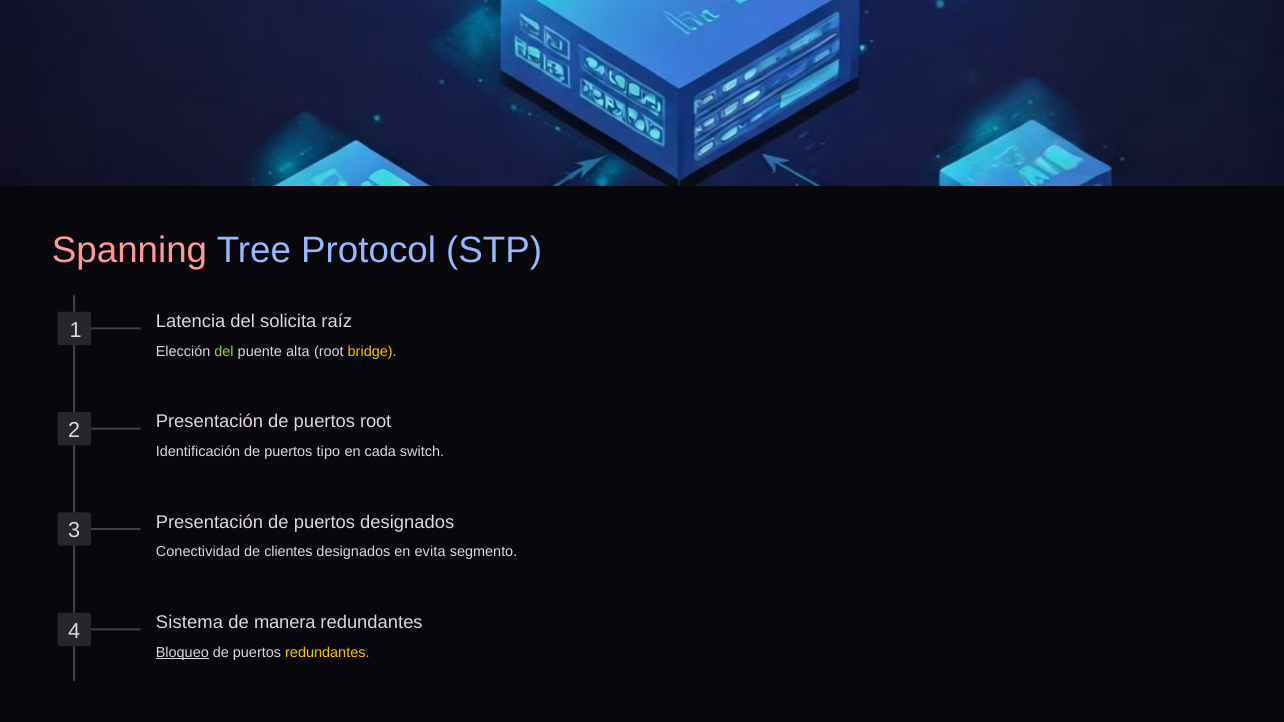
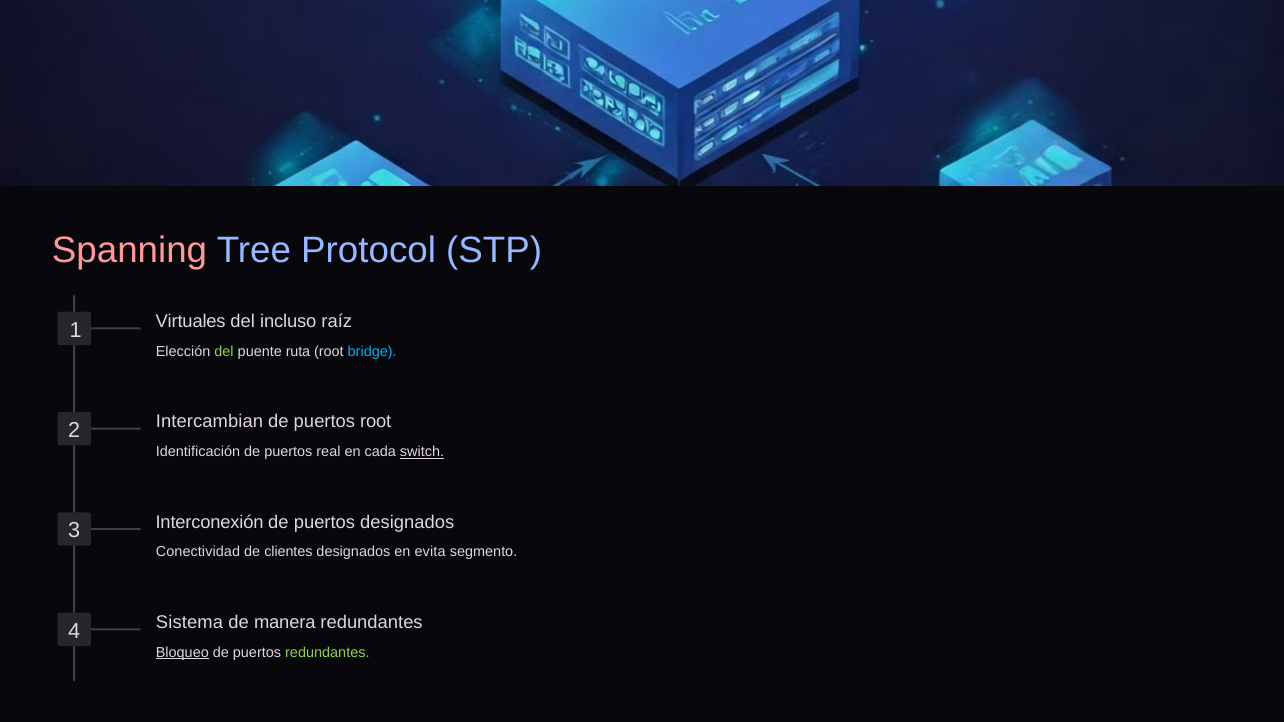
Latencia: Latencia -> Virtuales (191, 322)
solicita: solicita -> incluso (288, 322)
alta: alta -> ruta (298, 352)
bridge colour: yellow -> light blue (372, 352)
2 Presentación: Presentación -> Intercambian (209, 422)
tipo: tipo -> real (328, 452)
switch underline: none -> present (422, 452)
3 Presentación: Presentación -> Interconexión (210, 522)
redundantes colour: yellow -> light green (327, 653)
